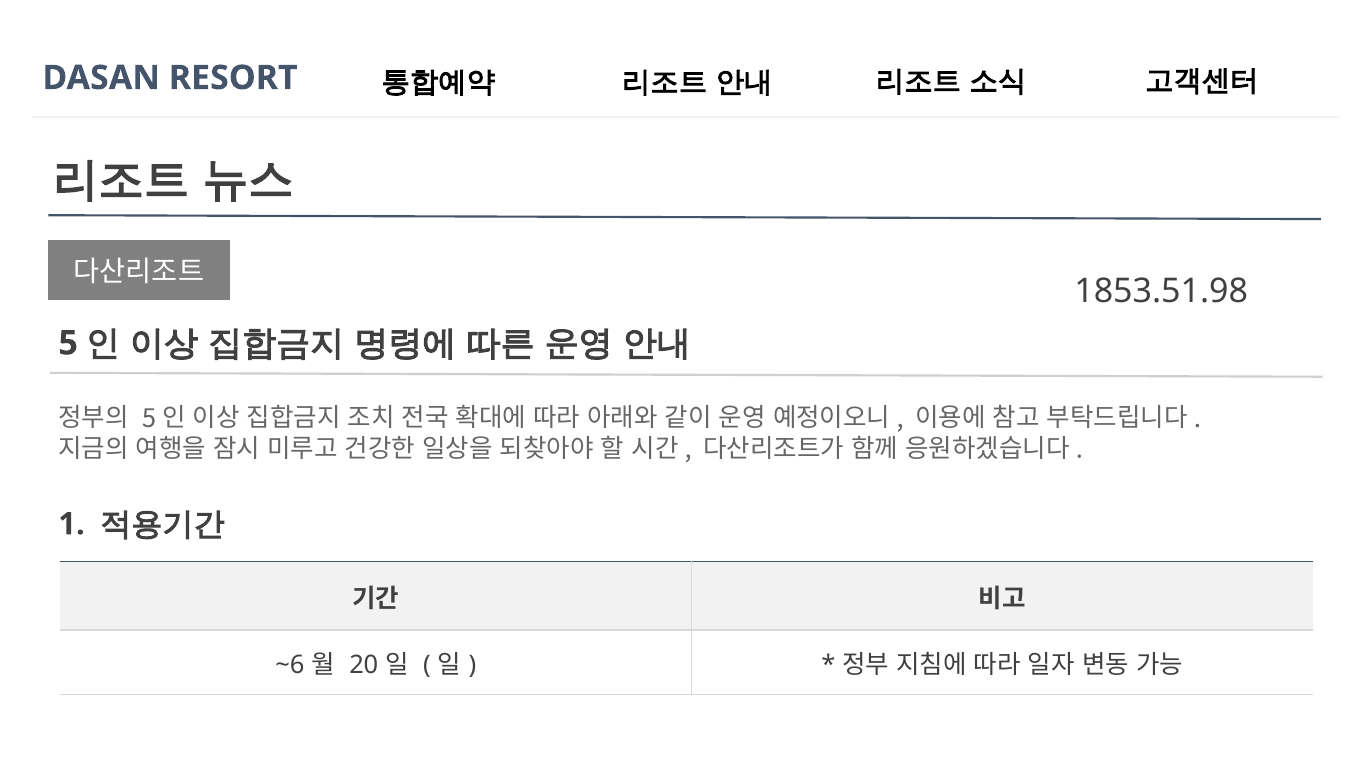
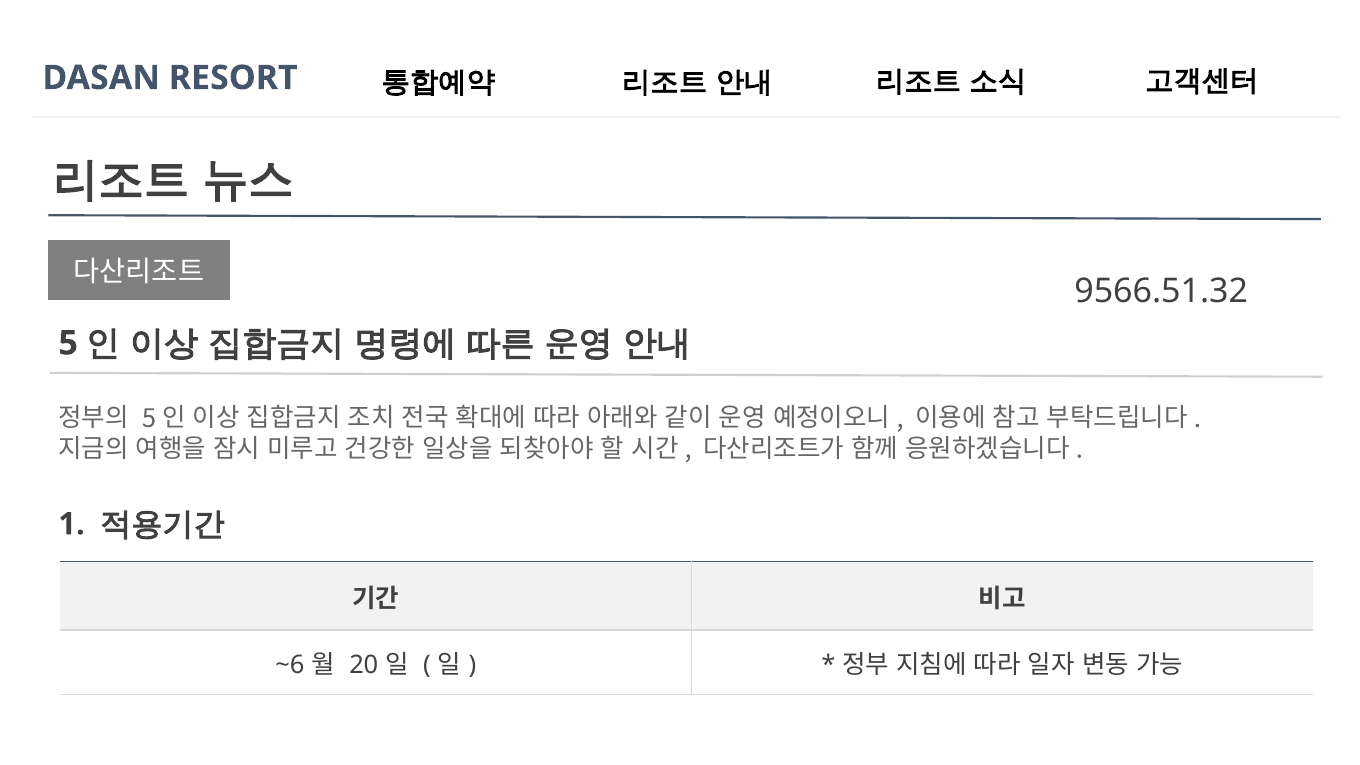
1853.51.98: 1853.51.98 -> 9566.51.32 (1161, 291)
